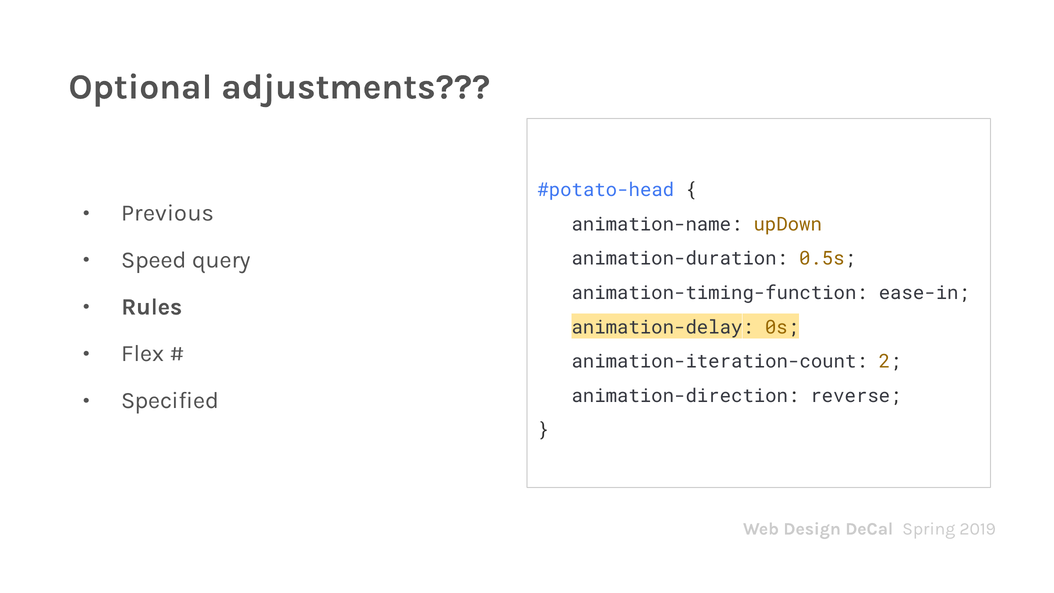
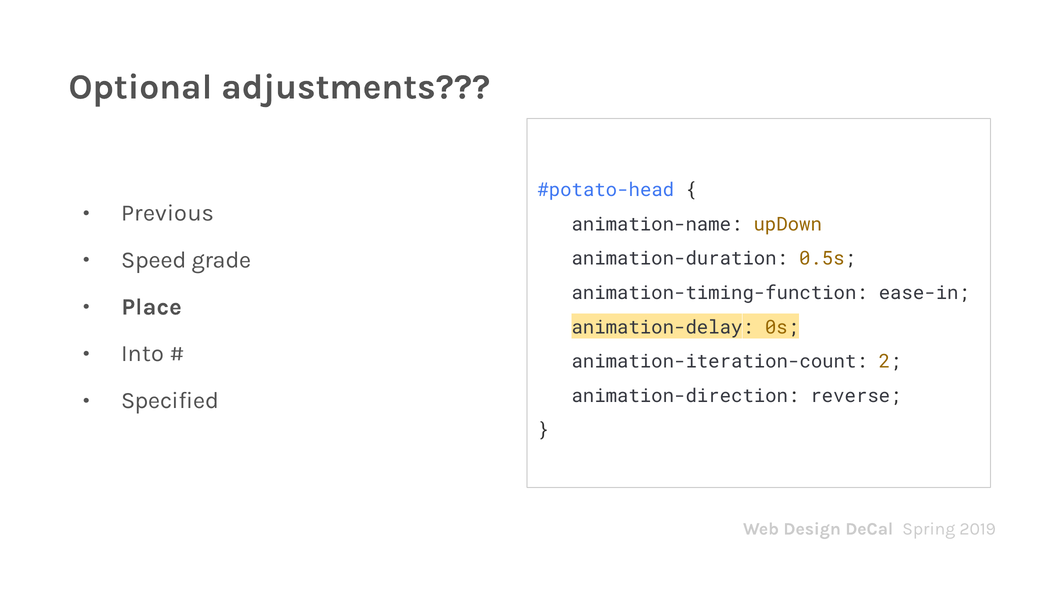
query: query -> grade (222, 260)
Rules: Rules -> Place (152, 307)
Flex: Flex -> Into (143, 354)
